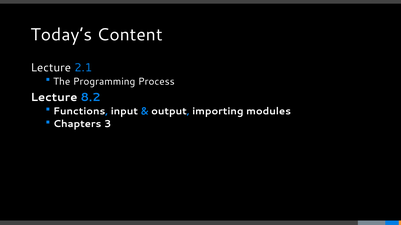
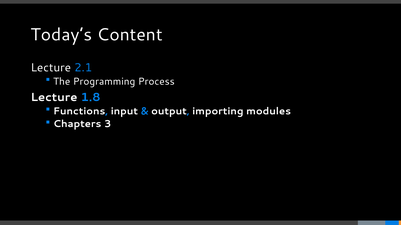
8.2: 8.2 -> 1.8 (91, 98)
